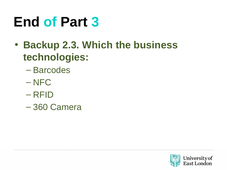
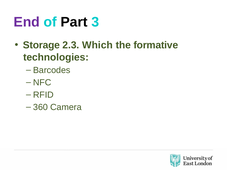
End colour: black -> purple (27, 22)
Backup: Backup -> Storage (41, 45)
business: business -> formative (156, 45)
